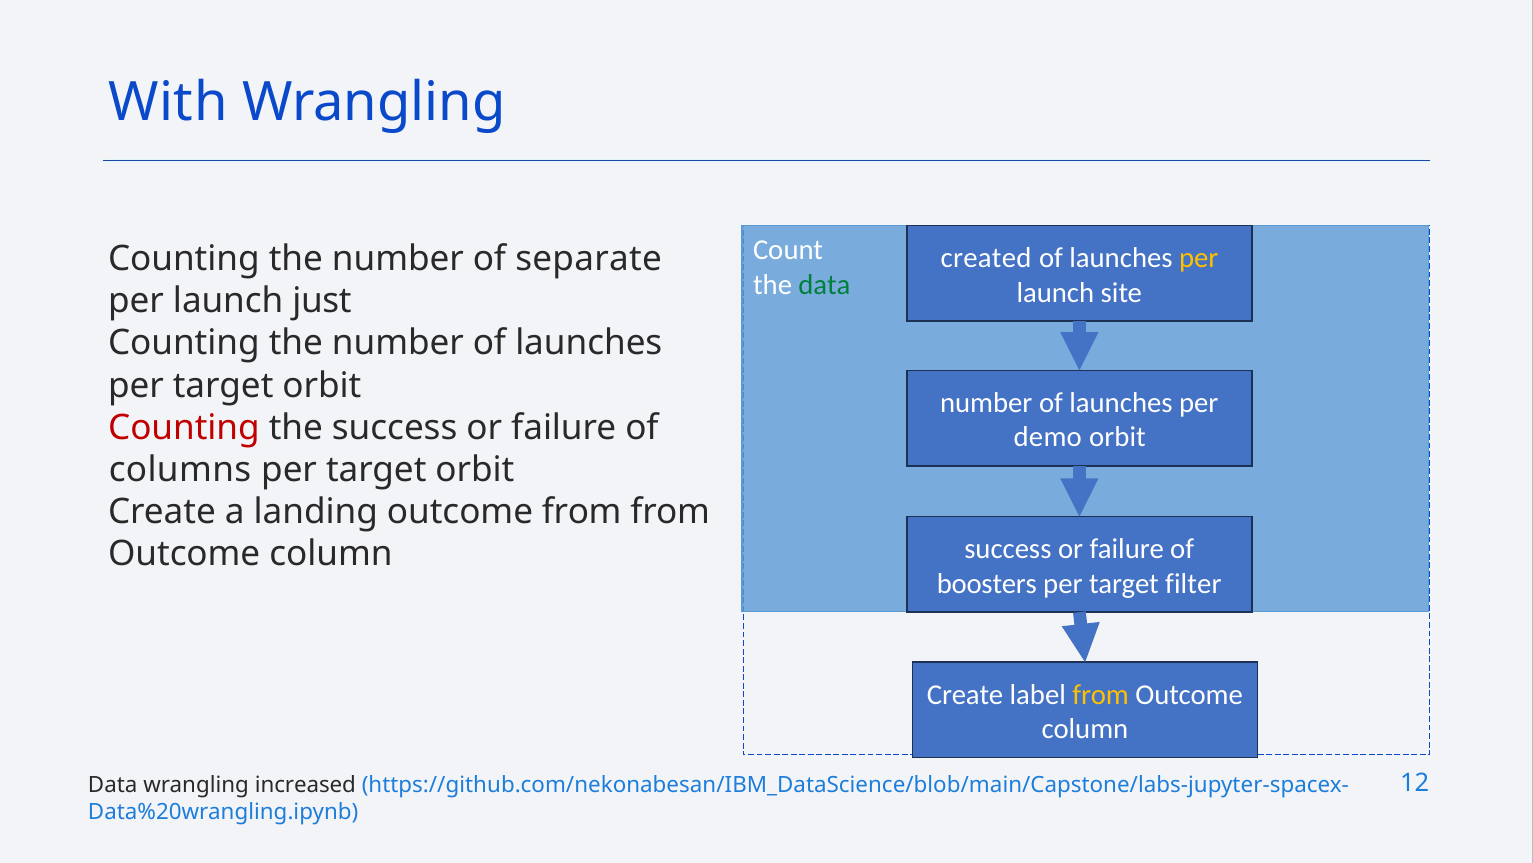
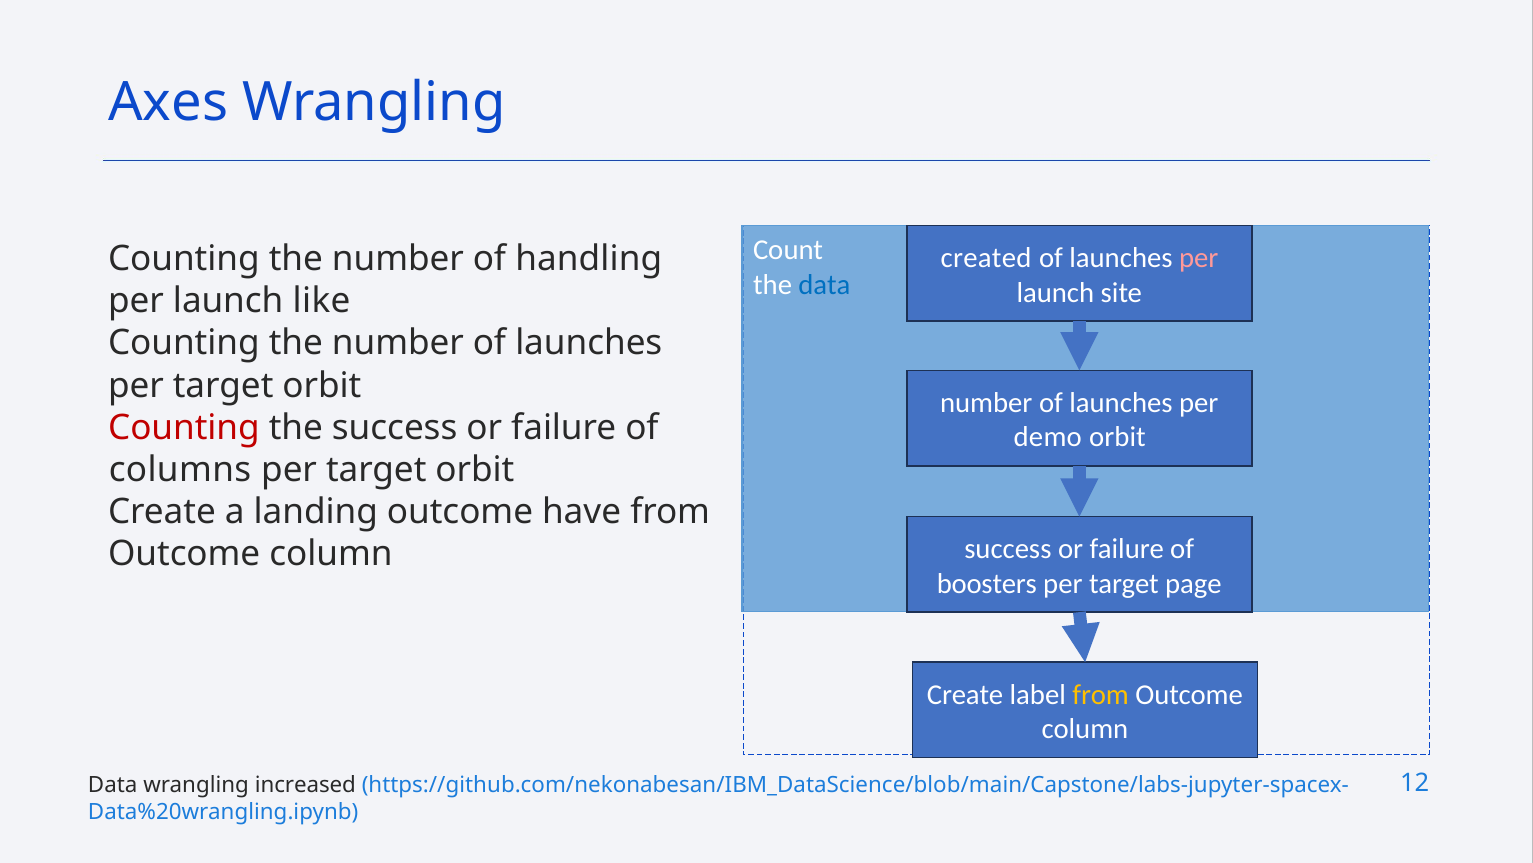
With: With -> Axes (168, 102)
per colour: yellow -> pink (1199, 258)
separate: separate -> handling (589, 259)
data colour: green -> blue (824, 285)
just: just -> like (322, 301)
outcome from: from -> have (582, 512)
filter: filter -> page (1193, 583)
